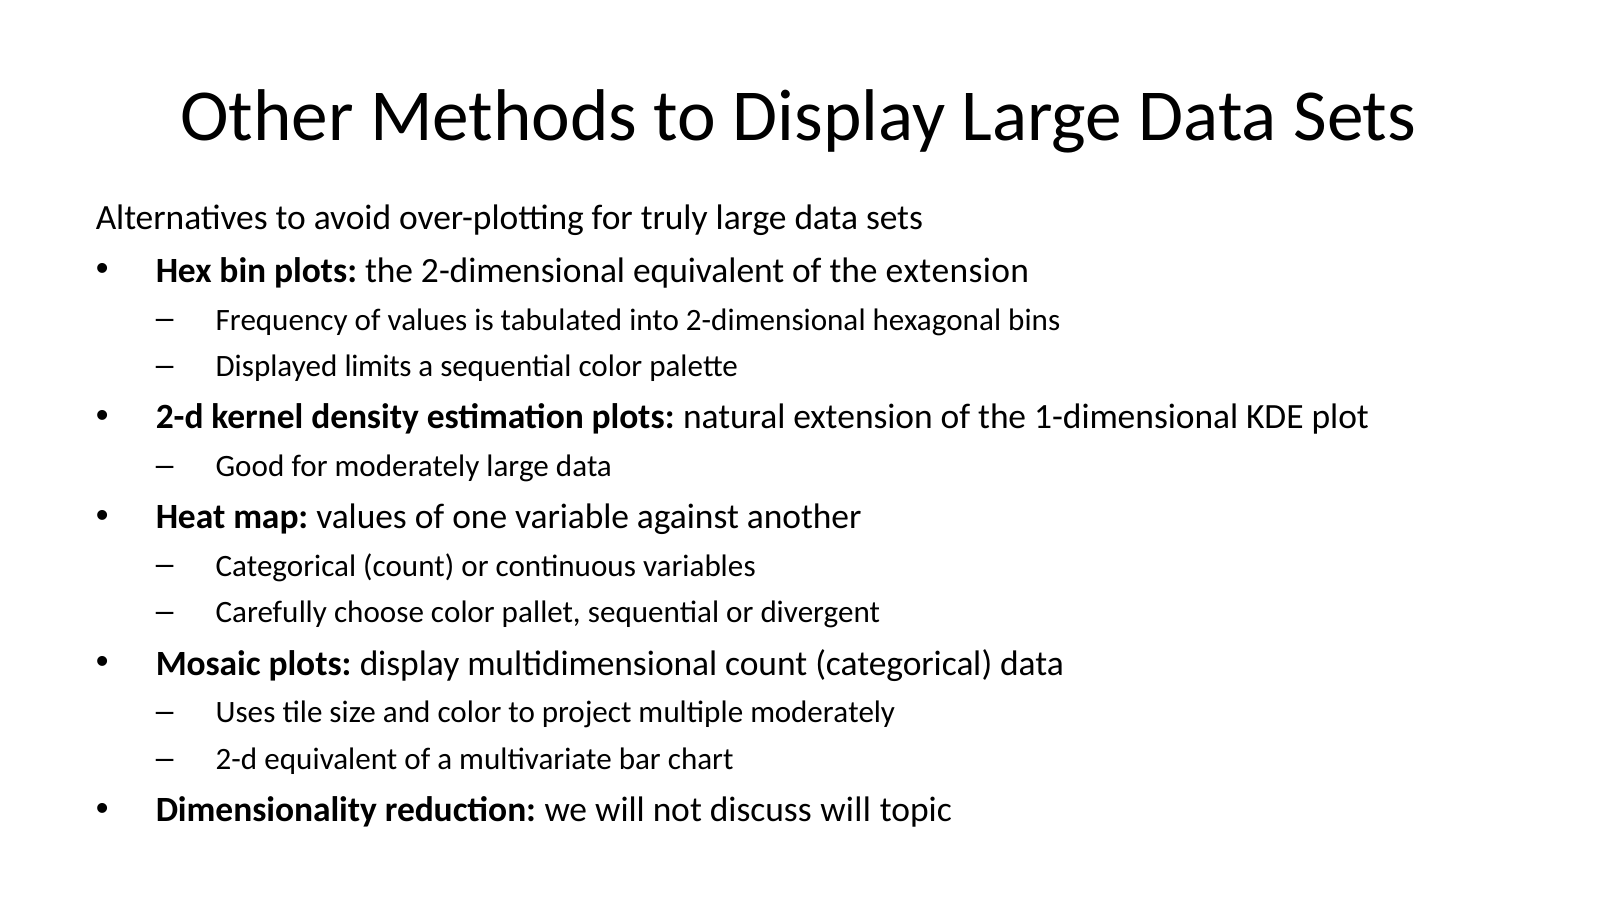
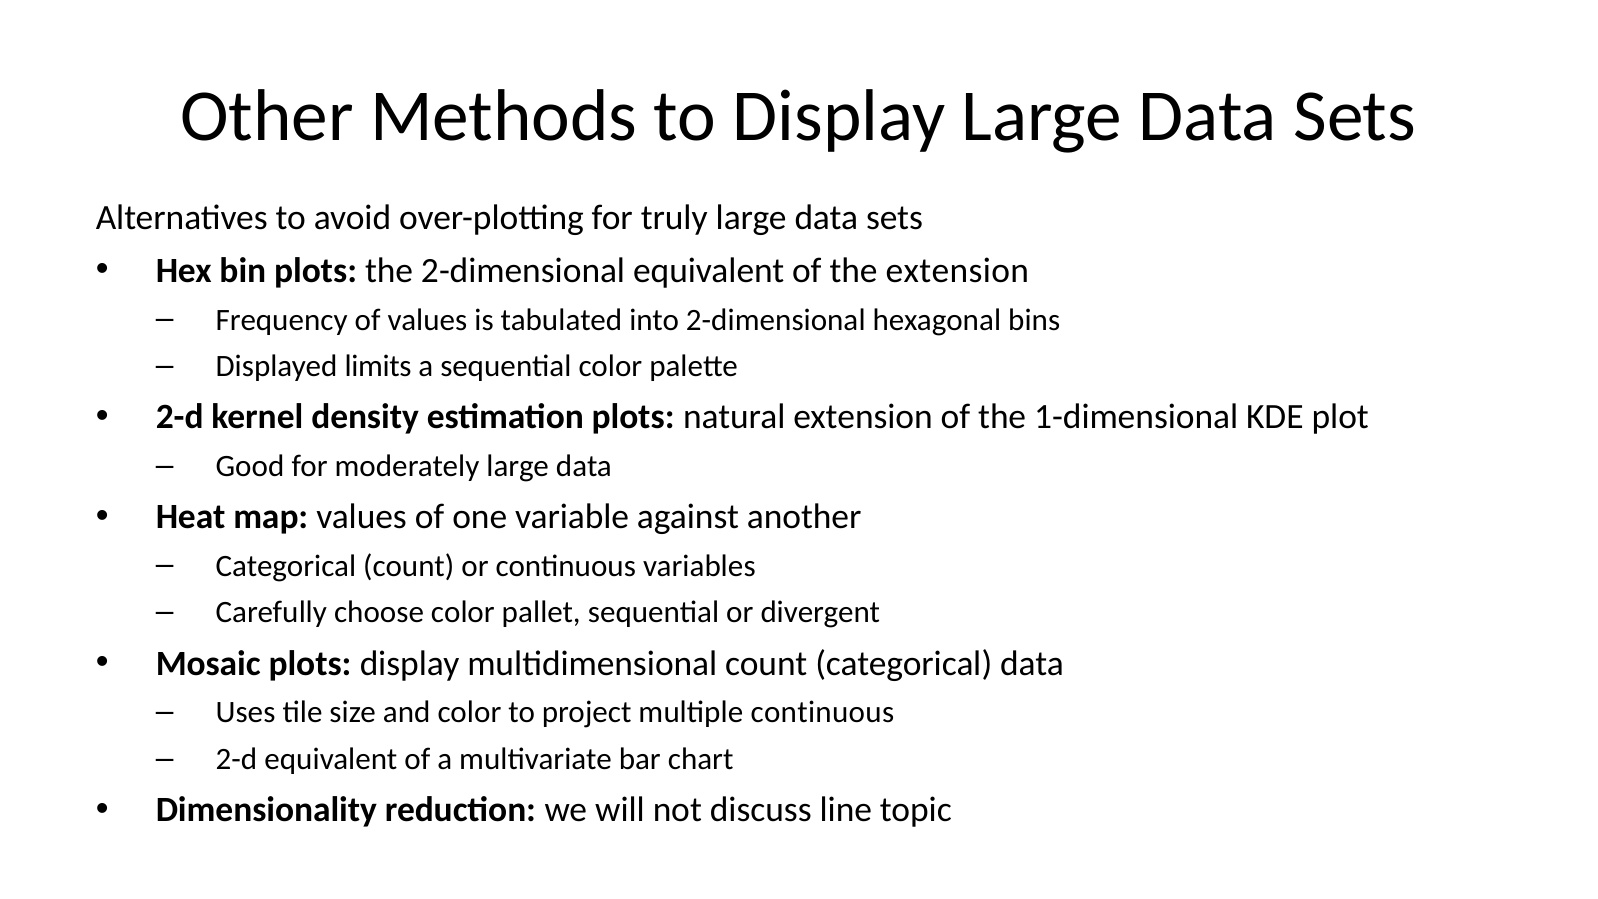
multiple moderately: moderately -> continuous (822, 712)
discuss will: will -> line (846, 810)
